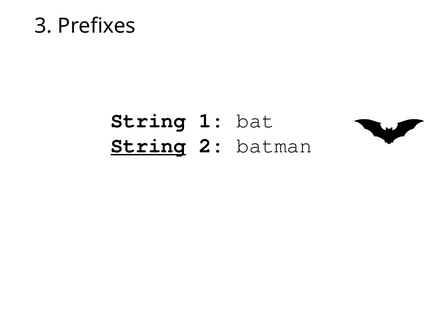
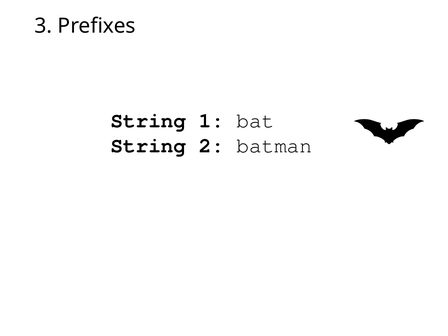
String underline: present -> none (148, 146)
